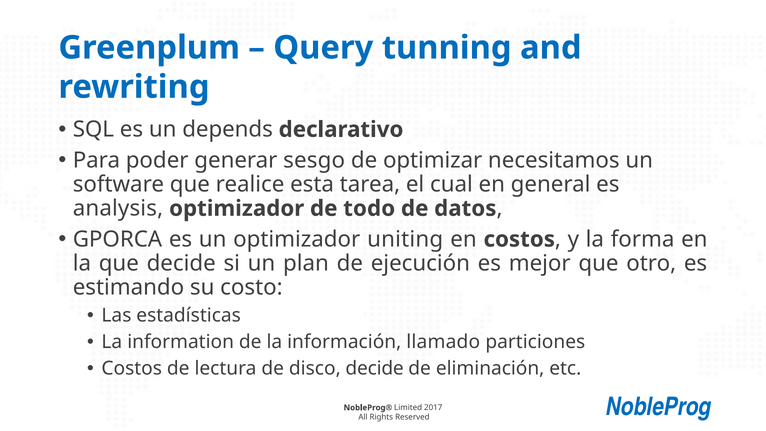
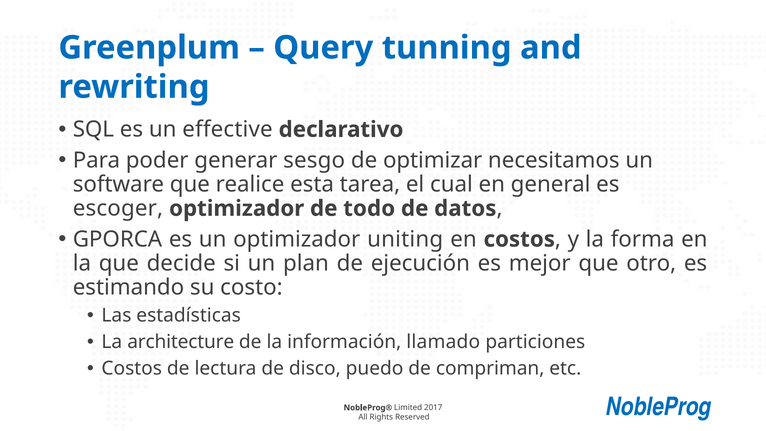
depends: depends -> effective (227, 129)
analysis: analysis -> escoger (118, 208)
information: information -> architecture (181, 342)
disco decide: decide -> puedo (375, 368)
eliminación: eliminación -> compriman (490, 368)
